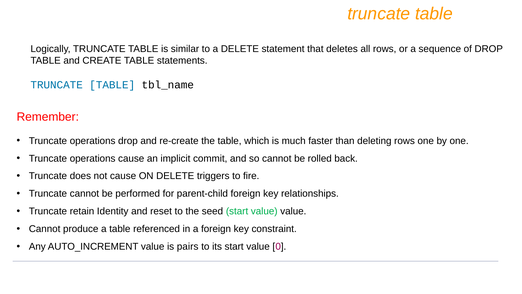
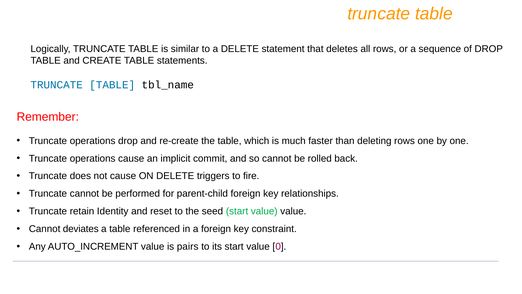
produce: produce -> deviates (81, 229)
